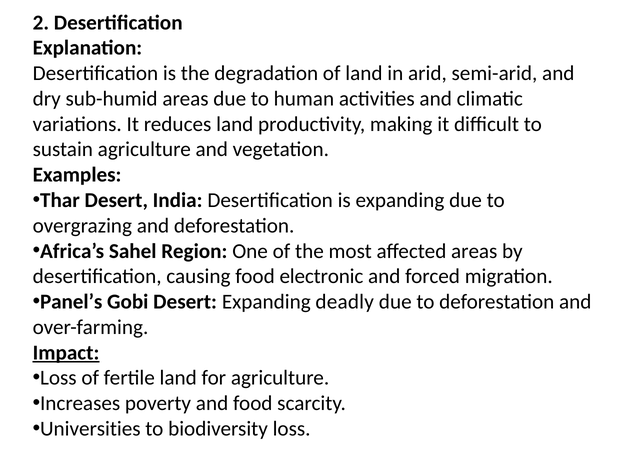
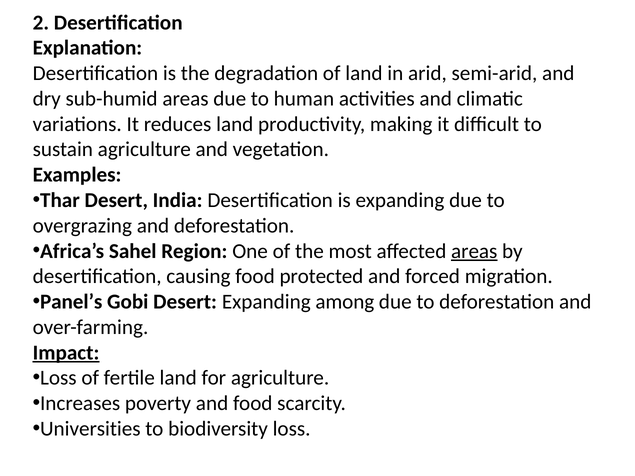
areas underline: none -> present (474, 251)
electronic: electronic -> protected (321, 277)
deadly: deadly -> among (345, 302)
